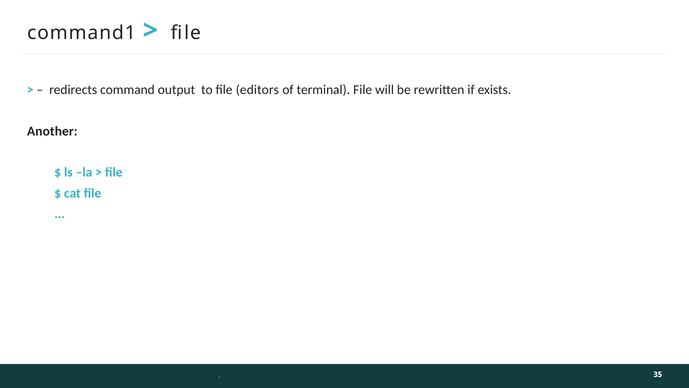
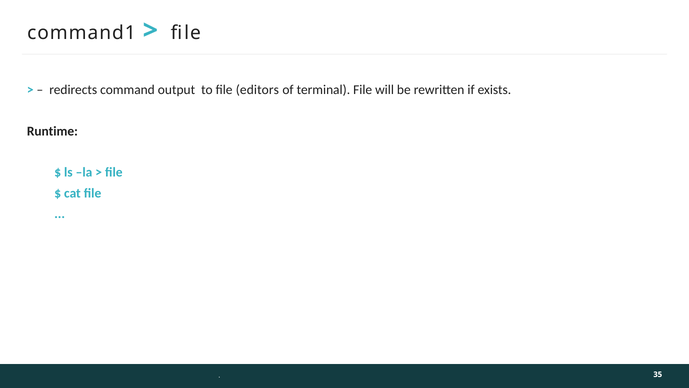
Another: Another -> Runtime (52, 131)
